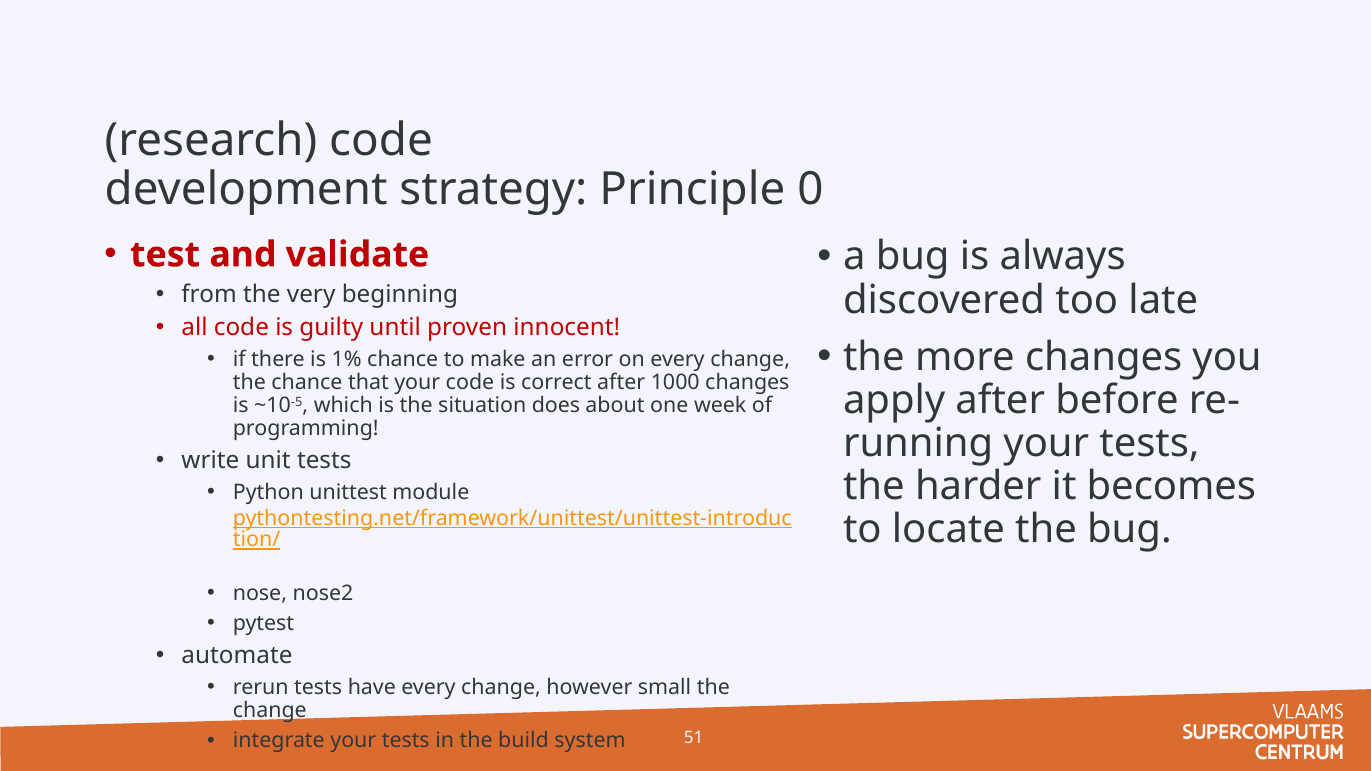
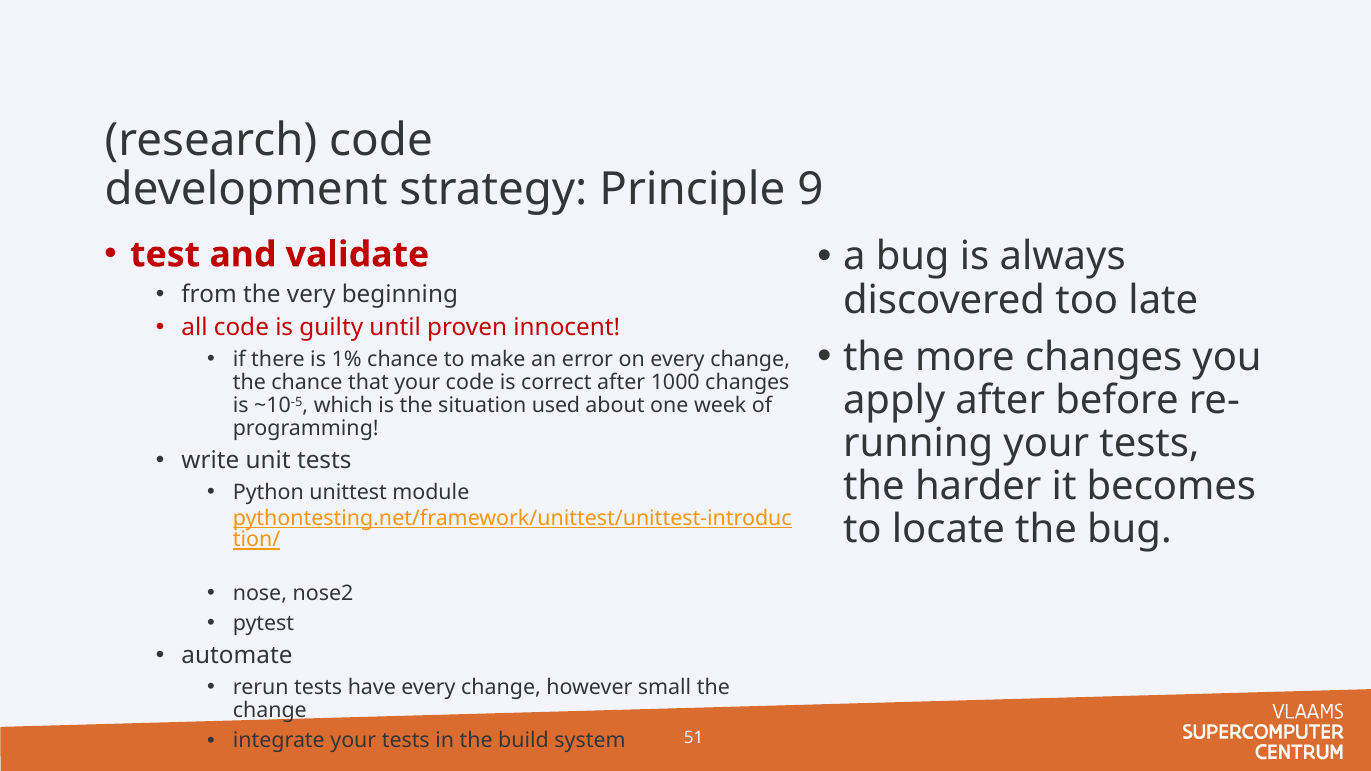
0: 0 -> 9 (810, 190)
does: does -> used (556, 406)
